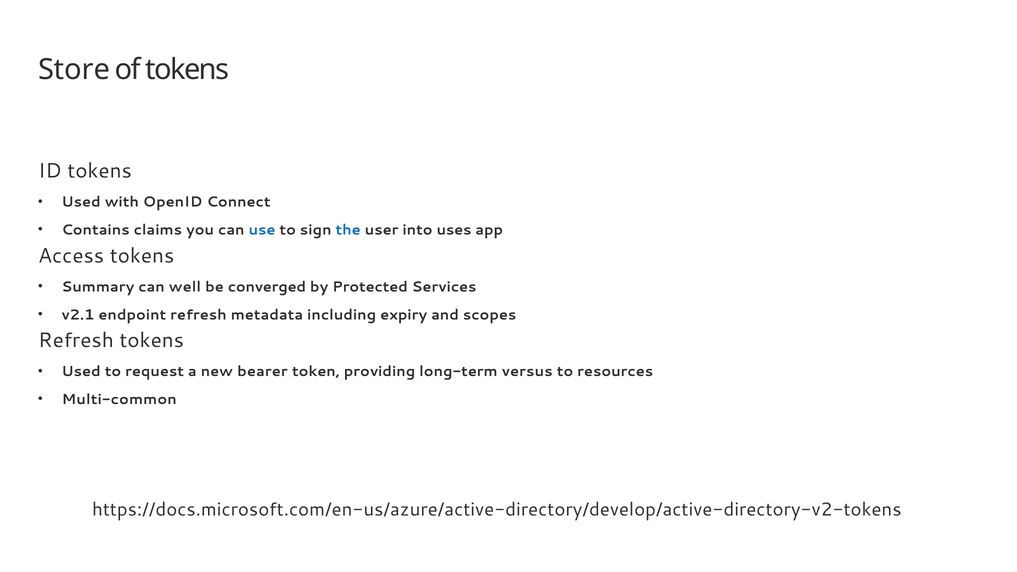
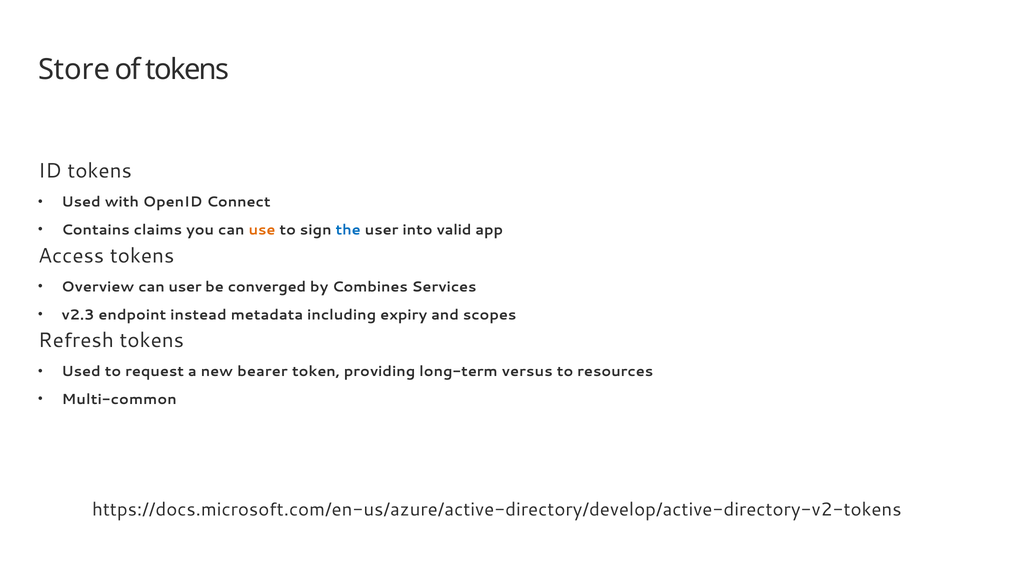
use colour: blue -> orange (262, 230)
uses: uses -> valid (454, 230)
Summary: Summary -> Overview (98, 287)
can well: well -> user (185, 287)
Protected: Protected -> Combines (370, 287)
v2.1: v2.1 -> v2.3 (78, 315)
endpoint refresh: refresh -> instead (198, 315)
